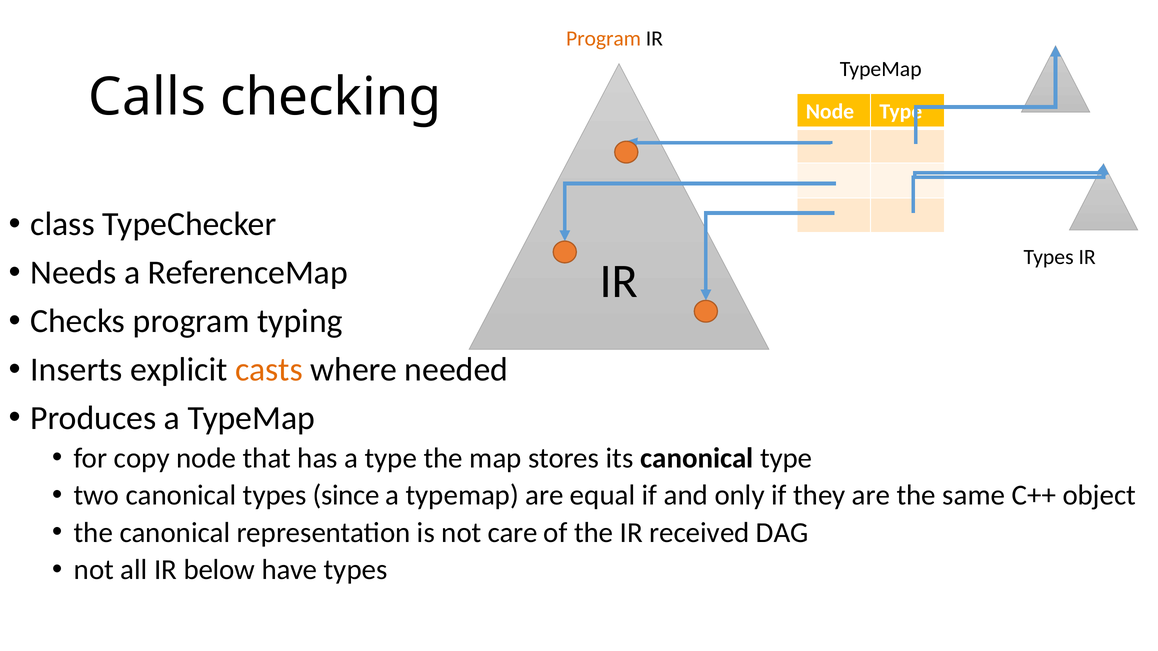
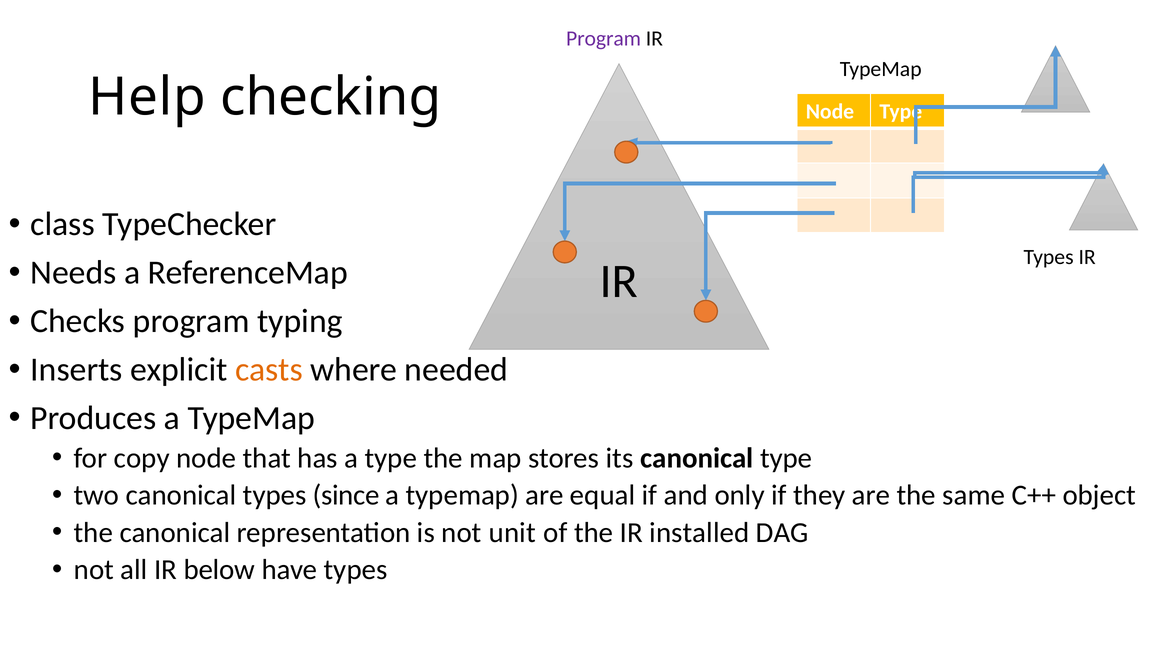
Program colour: orange -> purple (604, 39)
Calls: Calls -> Help (147, 97)
care: care -> unit (512, 533)
received: received -> installed (699, 533)
